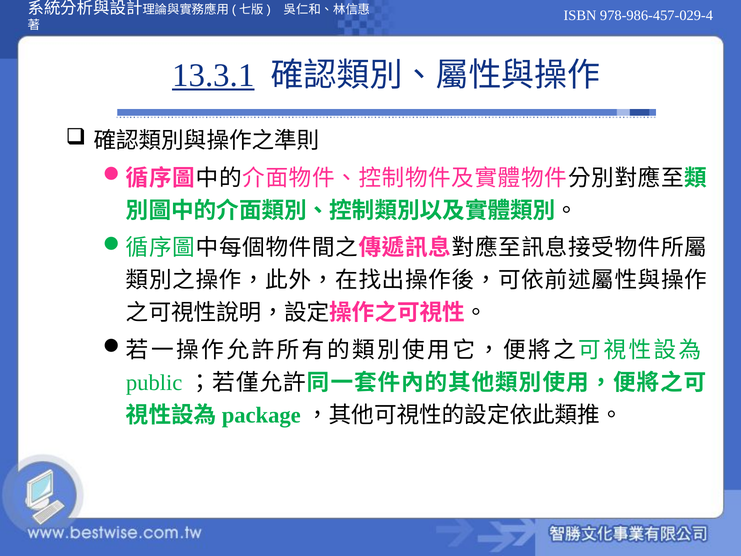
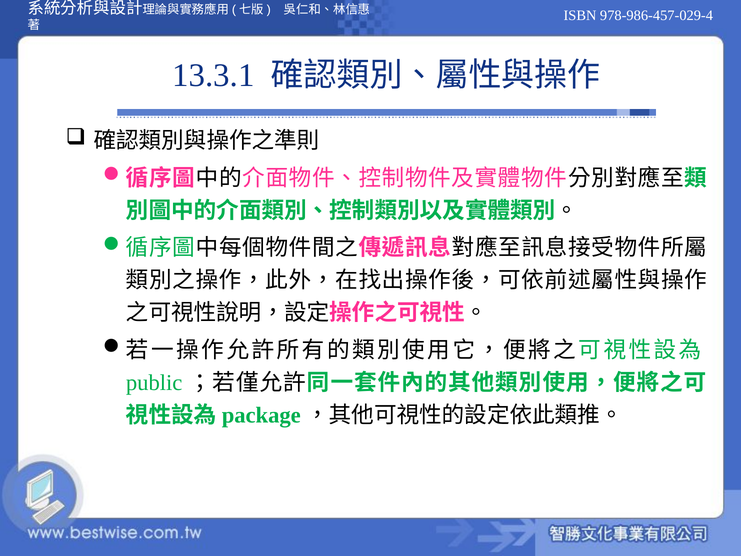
13.3.1 underline: present -> none (213, 75)
